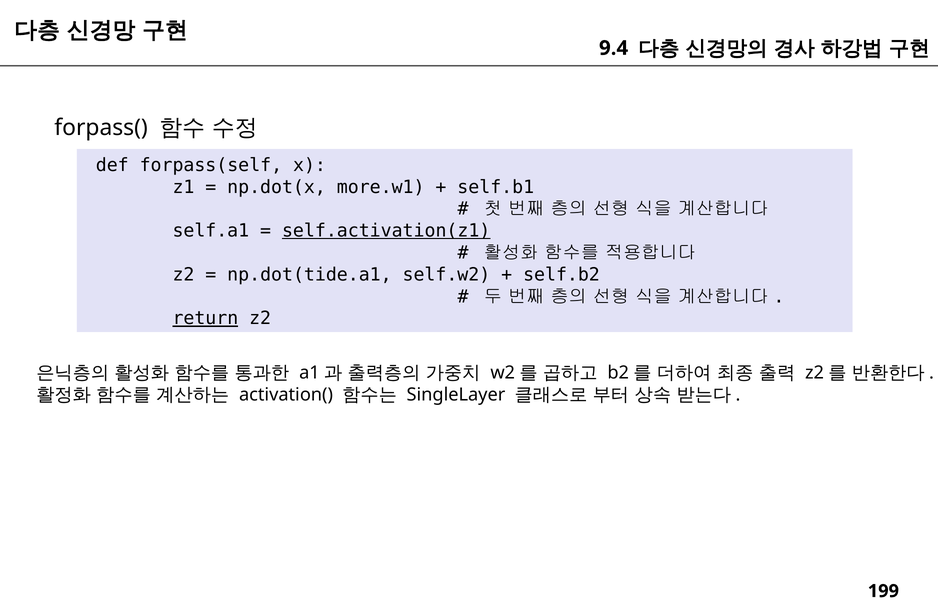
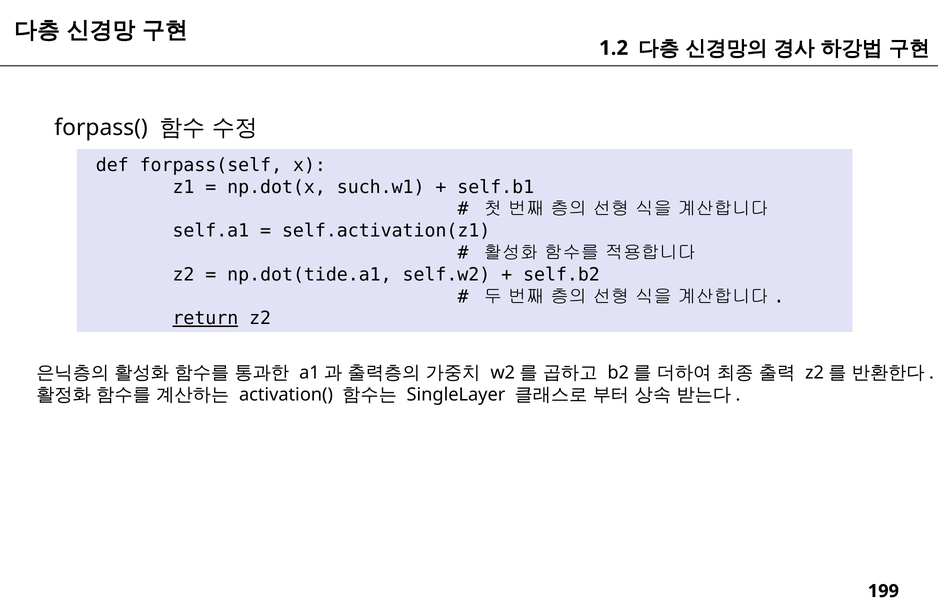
9.4: 9.4 -> 1.2 (614, 48)
more.w1: more.w1 -> such.w1 (381, 187)
self.activation(z1 underline: present -> none (386, 231)
